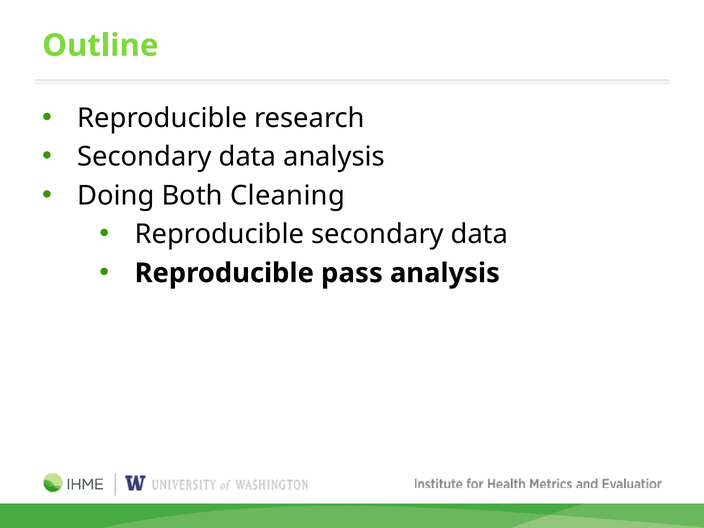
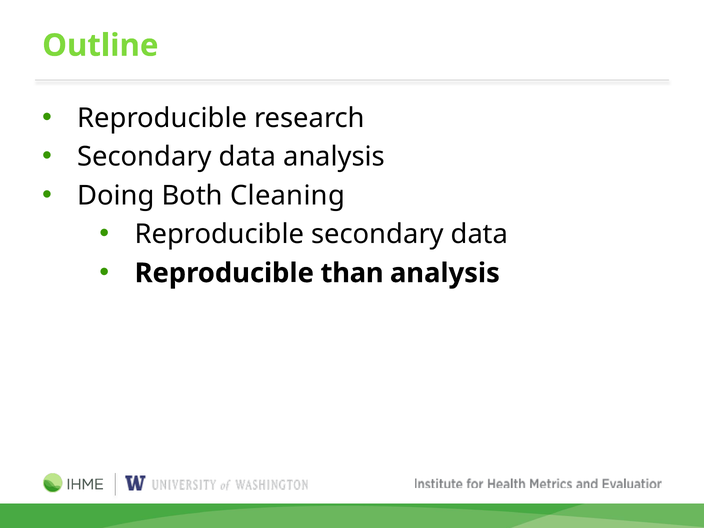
pass: pass -> than (352, 273)
